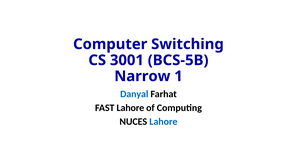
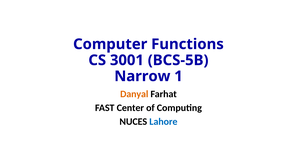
Switching: Switching -> Functions (187, 44)
Danyal colour: blue -> orange (134, 94)
FAST Lahore: Lahore -> Center (130, 108)
